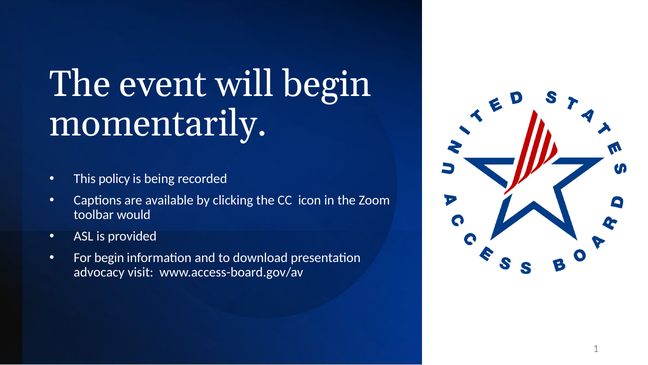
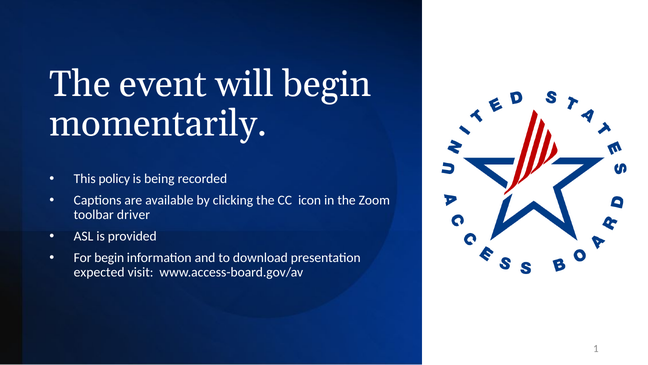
would: would -> driver (134, 215)
advocacy: advocacy -> expected (99, 272)
